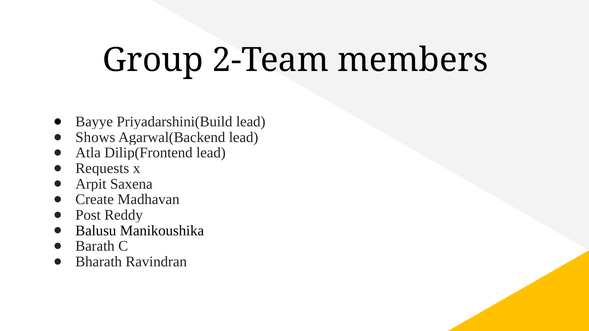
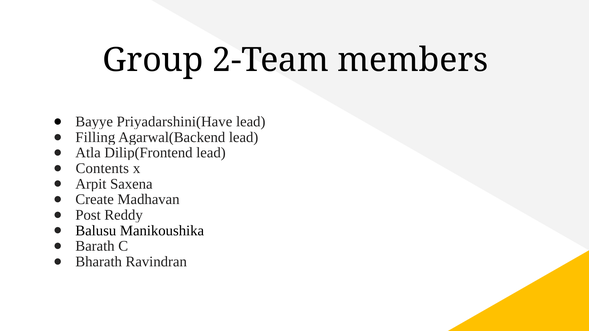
Priyadarshini(Build: Priyadarshini(Build -> Priyadarshini(Have (174, 122)
Shows: Shows -> Filling (95, 137)
Requests: Requests -> Contents (102, 169)
